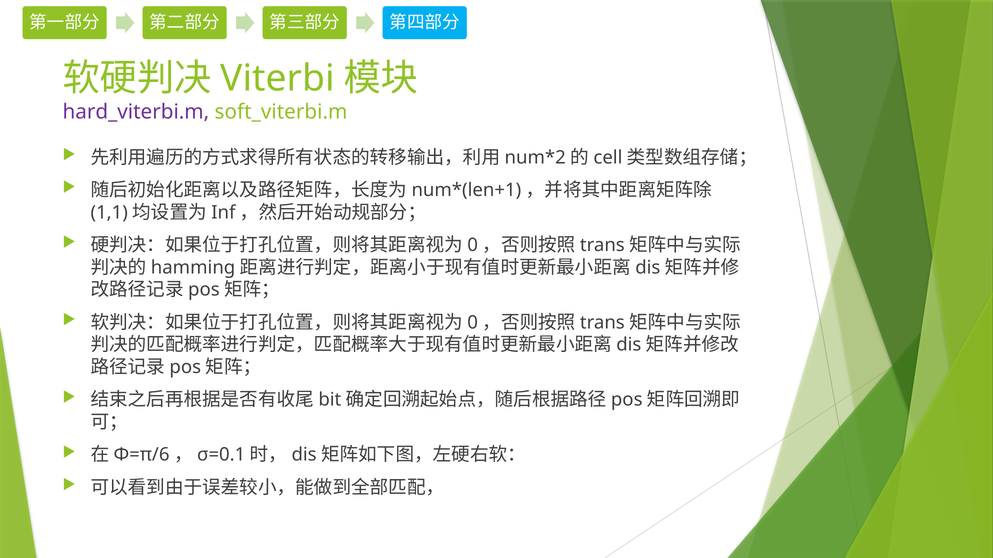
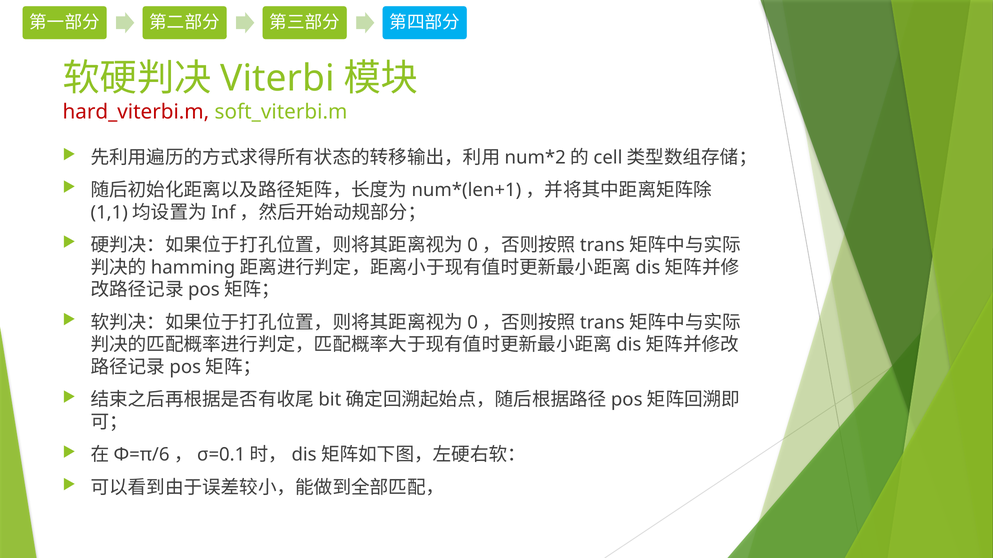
hard_viterbi.m colour: purple -> red (136, 112)
